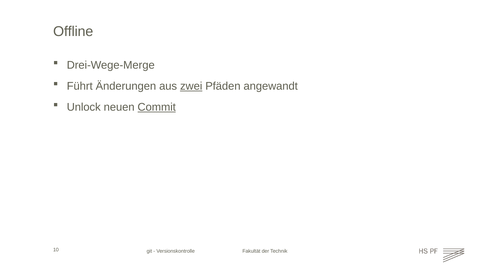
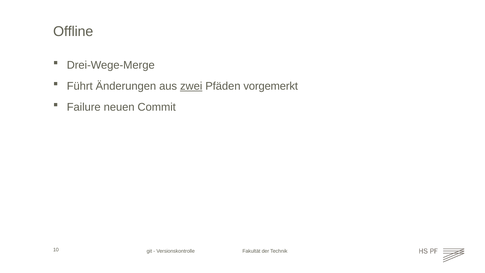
angewandt: angewandt -> vorgemerkt (271, 86)
Unlock: Unlock -> Failure (84, 107)
Commit underline: present -> none (157, 107)
